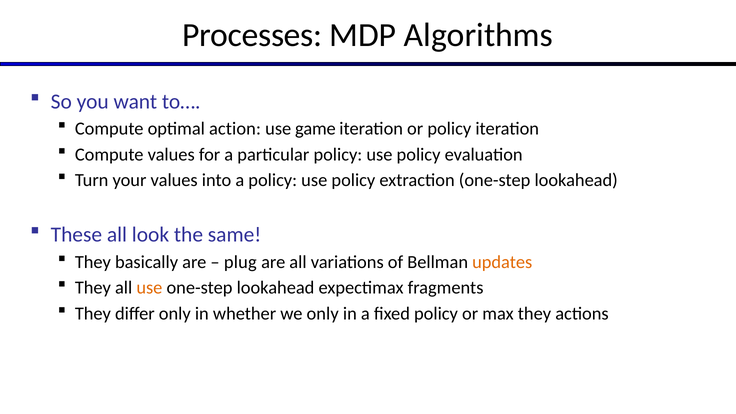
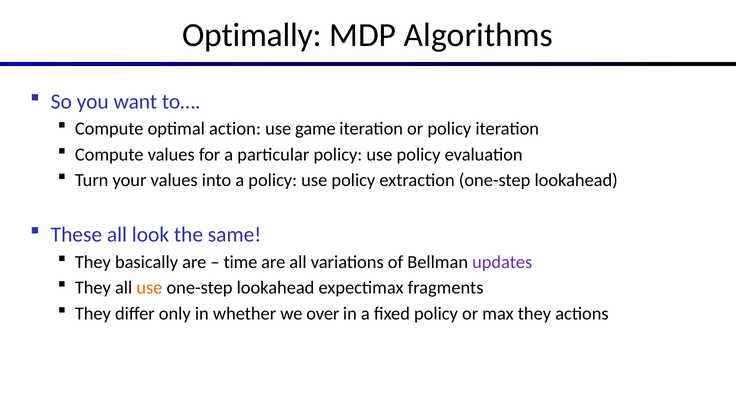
Processes: Processes -> Optimally (252, 35)
plug: plug -> time (240, 262)
updates colour: orange -> purple (502, 262)
we only: only -> over (323, 313)
